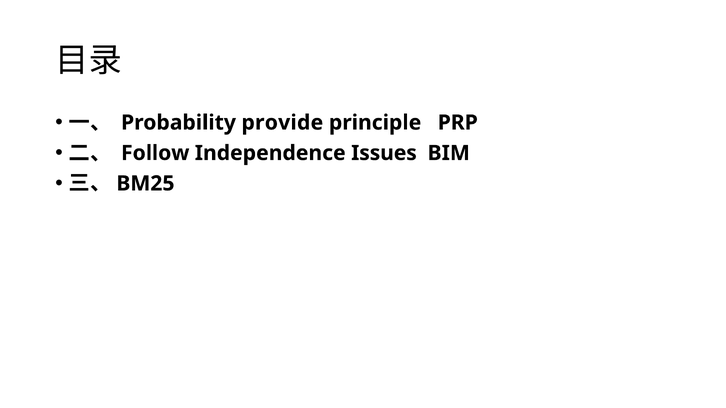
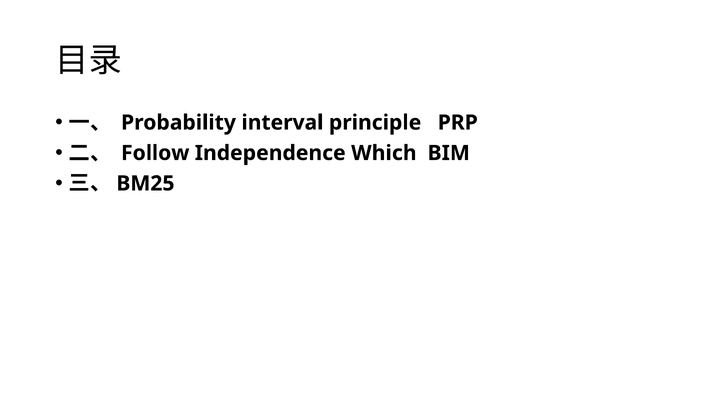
provide: provide -> interval (282, 123)
Issues: Issues -> Which (384, 153)
